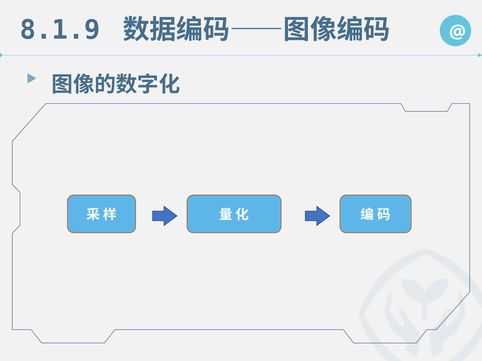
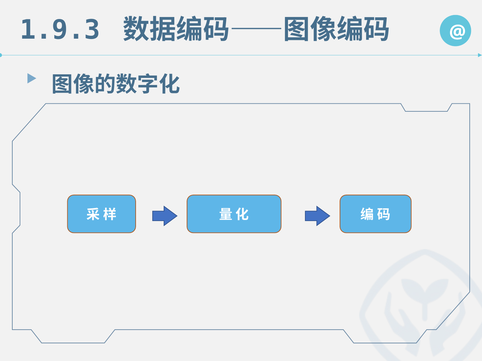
8.1.9: 8.1.9 -> 1.9.3 (60, 30)
